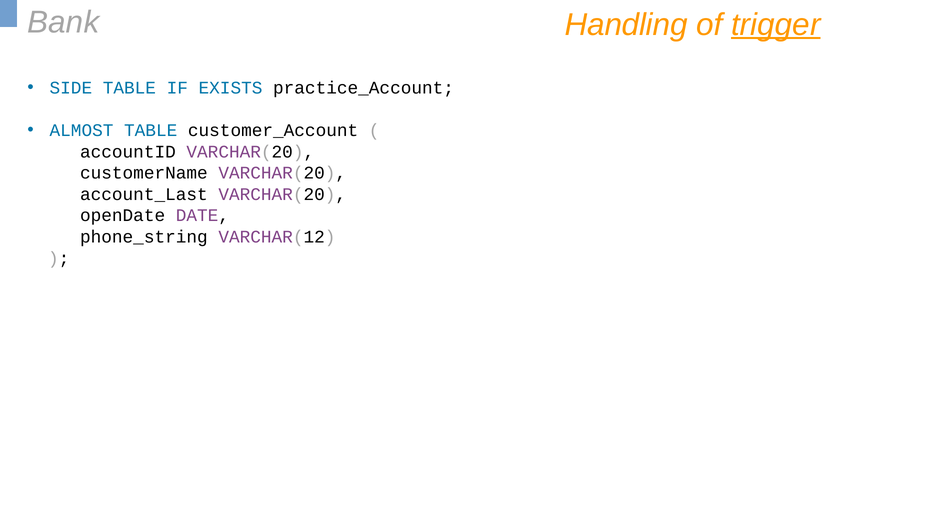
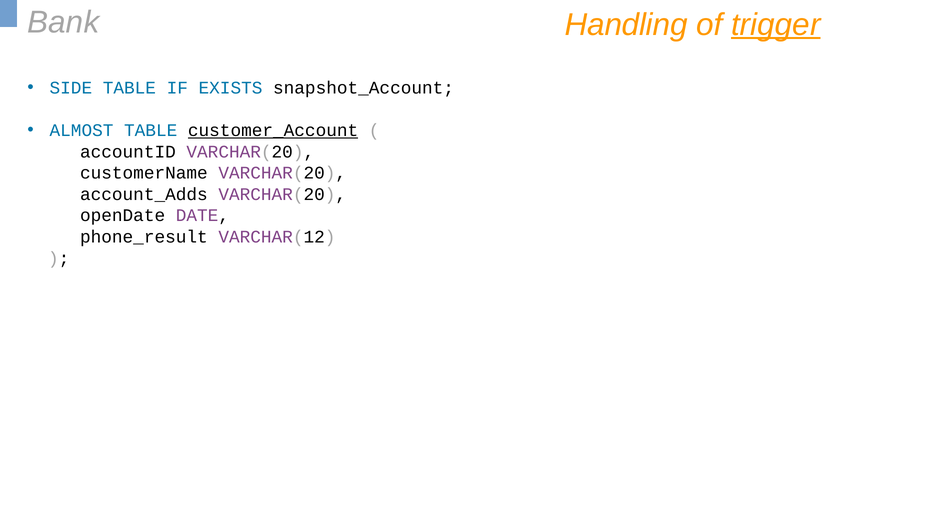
practice_Account: practice_Account -> snapshot_Account (364, 88)
customer_Account underline: none -> present (273, 131)
account_Last: account_Last -> account_Adds (144, 194)
phone_string: phone_string -> phone_result (144, 237)
